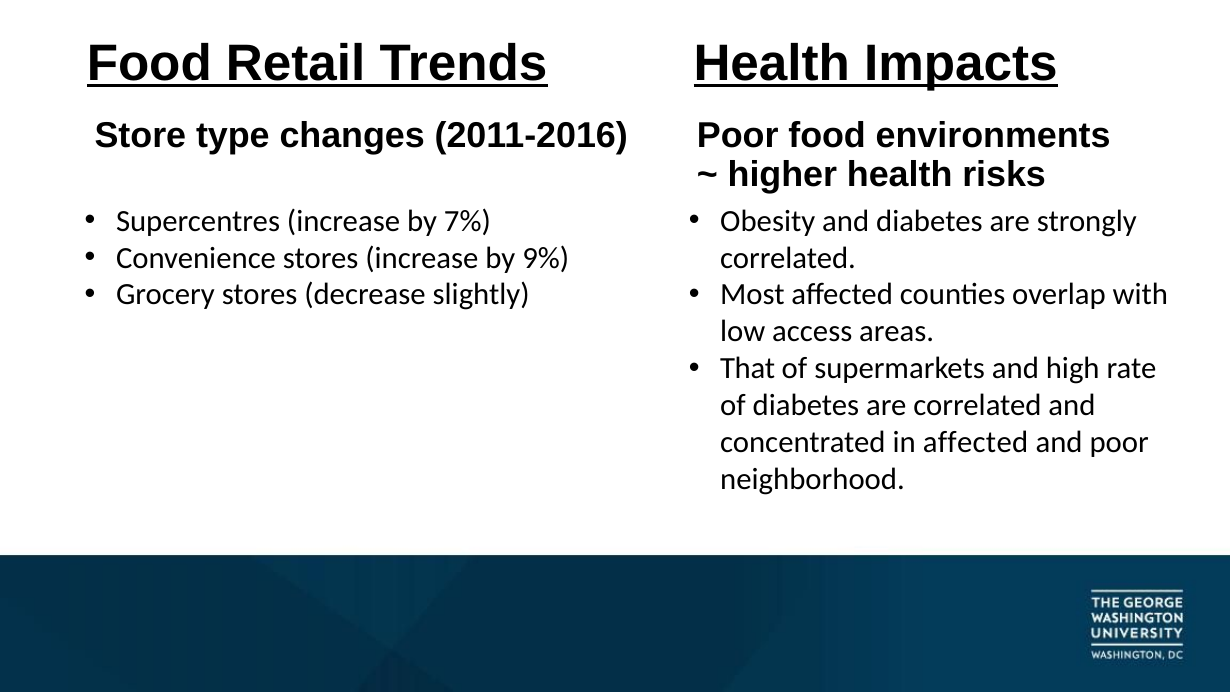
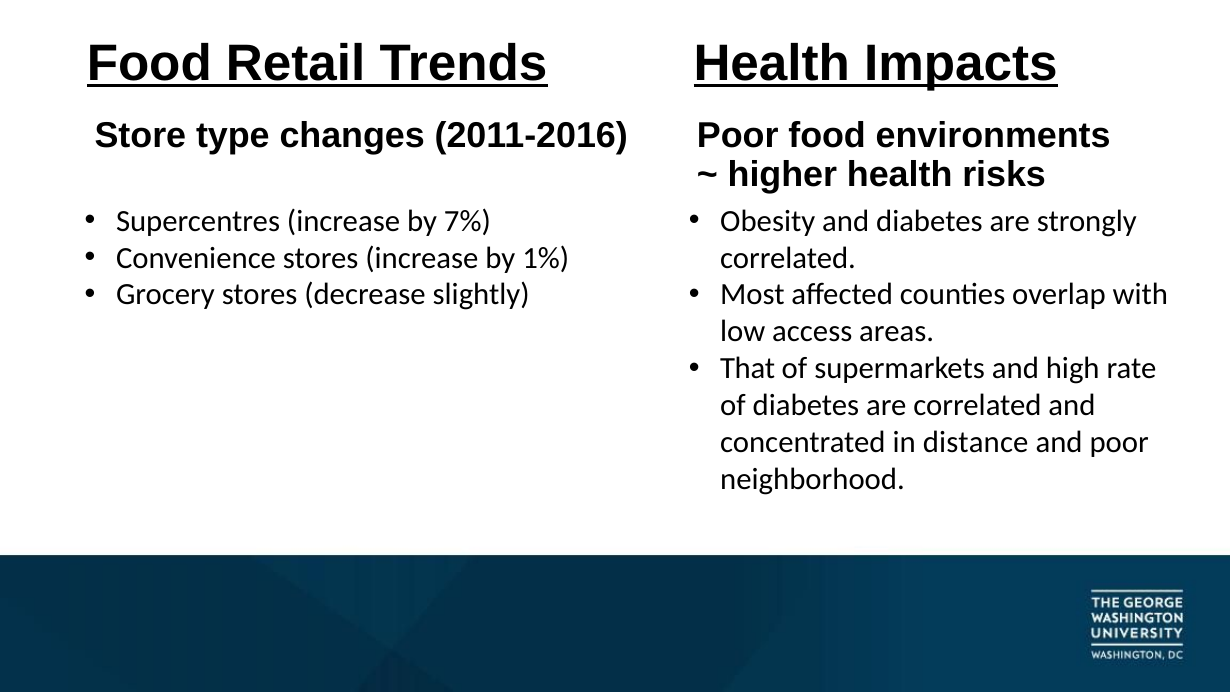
9%: 9% -> 1% (546, 258)
in affected: affected -> distance (976, 442)
